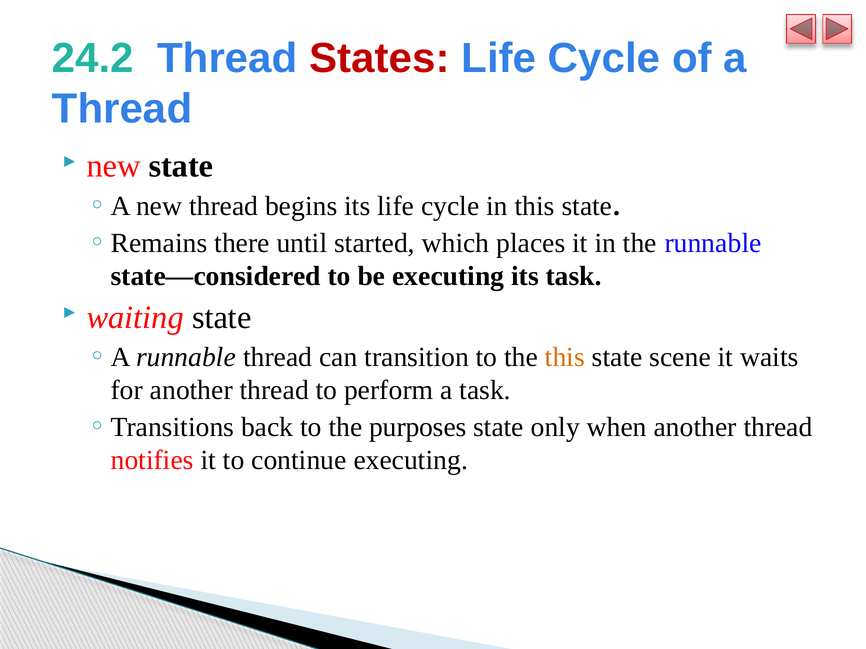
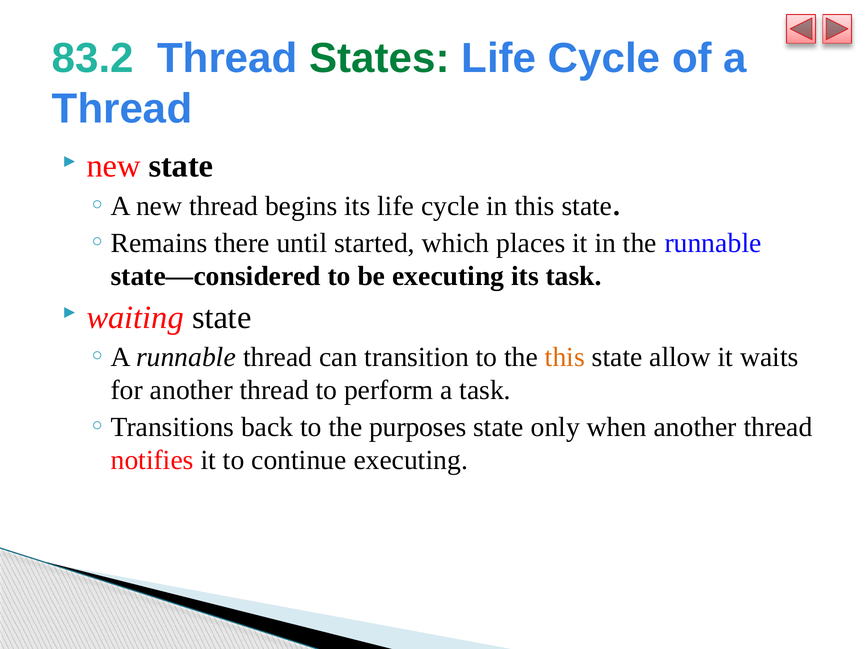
24.2: 24.2 -> 83.2 (93, 58)
States colour: red -> green (379, 58)
scene: scene -> allow (680, 357)
